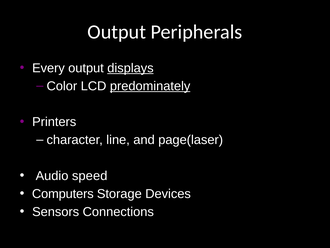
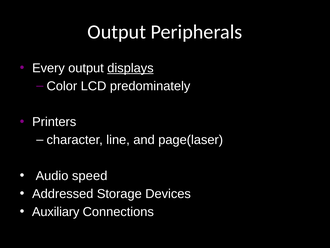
predominately underline: present -> none (150, 86)
Computers: Computers -> Addressed (63, 194)
Sensors: Sensors -> Auxiliary (56, 211)
